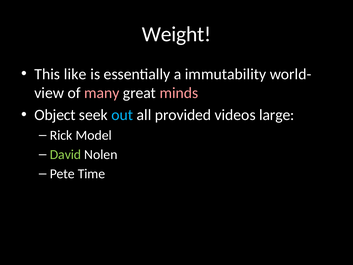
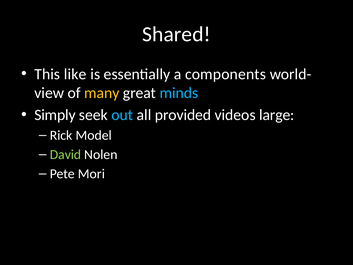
Weight: Weight -> Shared (176, 34)
immutability: immutability -> components (226, 74)
many colour: pink -> yellow (102, 93)
minds colour: pink -> light blue (179, 93)
Object: Object -> Simply (55, 115)
Time: Time -> Mori (91, 174)
